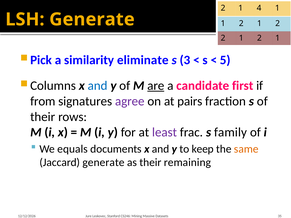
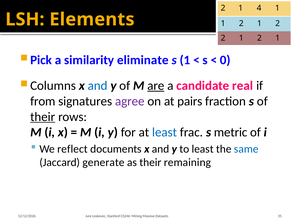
LSH Generate: Generate -> Elements (92, 19)
s 3: 3 -> 1 (185, 60)
5: 5 -> 0 (225, 60)
first: first -> real (243, 86)
their underline: none -> present (43, 117)
least colour: purple -> blue (165, 132)
family: family -> metric (231, 132)
equals: equals -> reflect (73, 149)
to keep: keep -> least (203, 149)
same colour: orange -> blue (246, 149)
